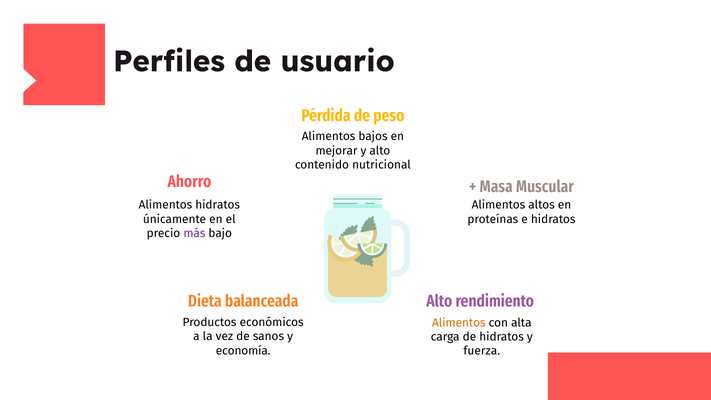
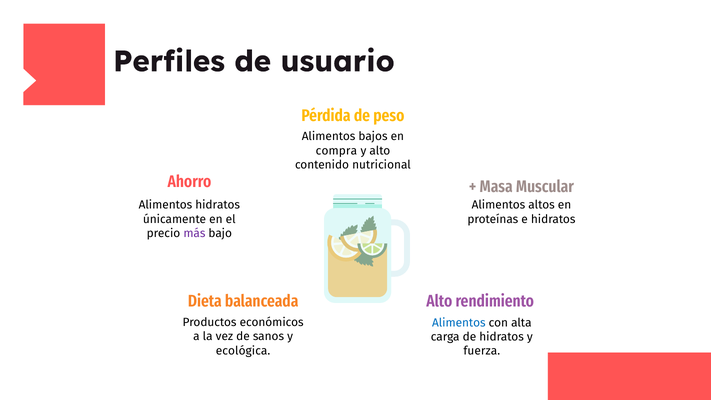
mejorar: mejorar -> compra (336, 151)
Alimentos colour: orange -> blue (459, 323)
economía: economía -> ecológica (243, 351)
